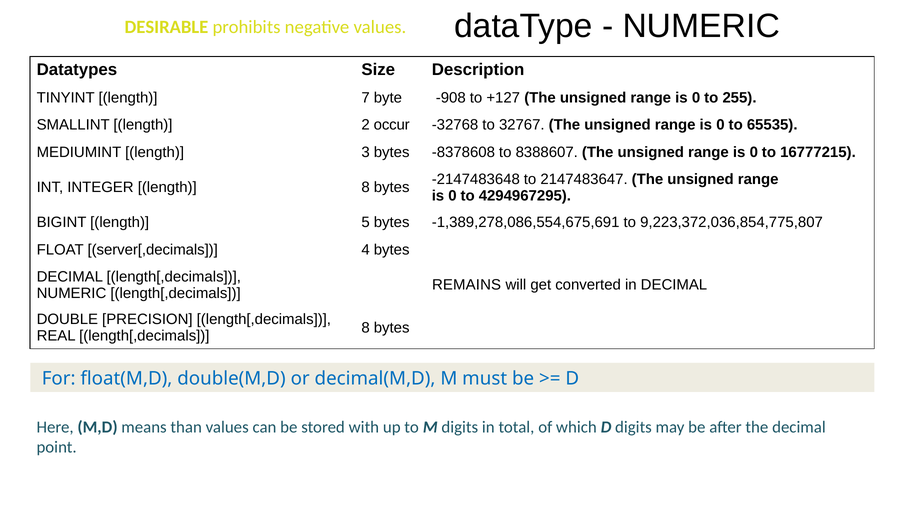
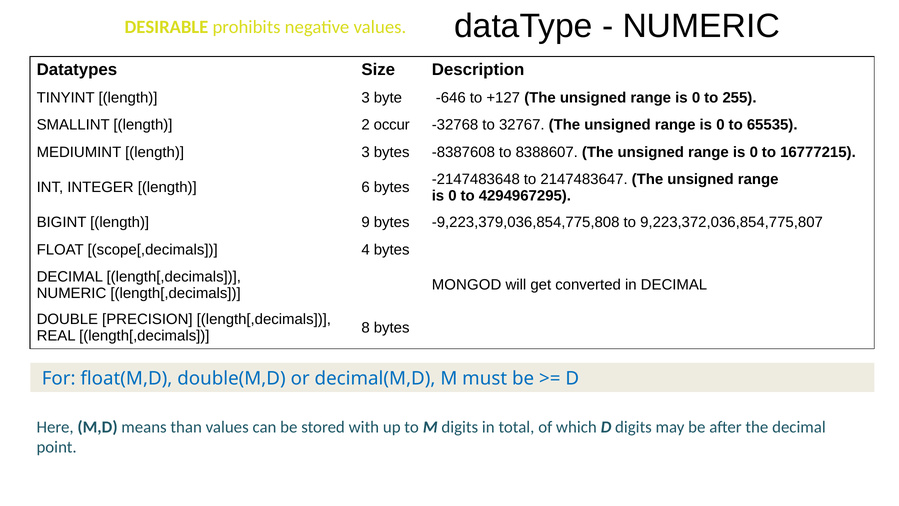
TINYINT length 7: 7 -> 3 (366, 98)
-908: -908 -> -646 (451, 98)
-8378608: -8378608 -> -8387608 (463, 152)
length 8: 8 -> 6 (366, 187)
5: 5 -> 9 (366, 222)
-1,389,278,086,554,675,691: -1,389,278,086,554,675,691 -> -9,223,379,036,854,775,808 (526, 222)
server[,decimals: server[,decimals -> scope[,decimals (153, 250)
REMAINS: REMAINS -> MONGOD (467, 285)
